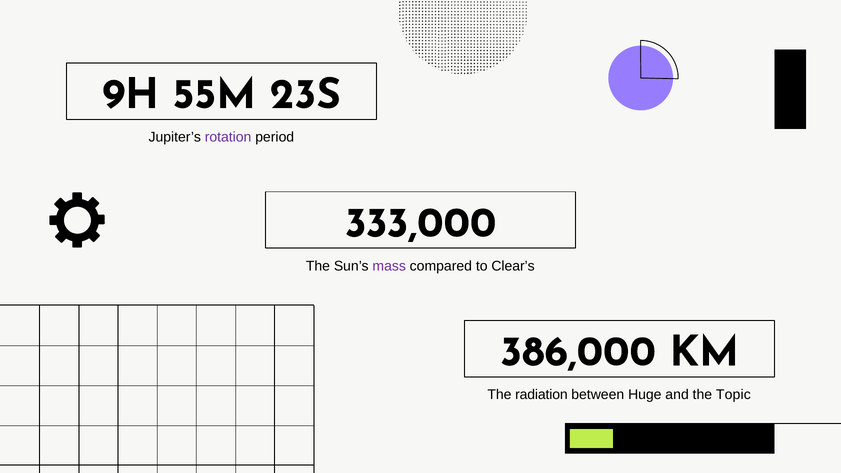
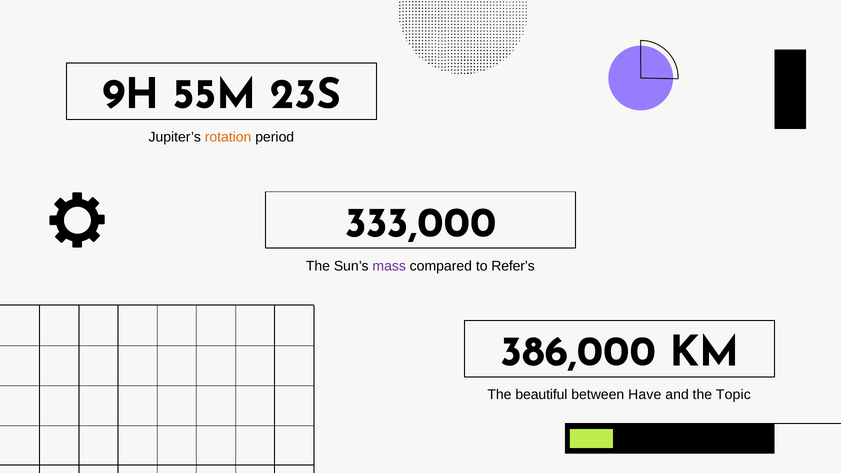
rotation colour: purple -> orange (228, 137)
Clear’s: Clear’s -> Refer’s (513, 266)
radiation: radiation -> beautiful (541, 395)
Huge: Huge -> Have (645, 395)
